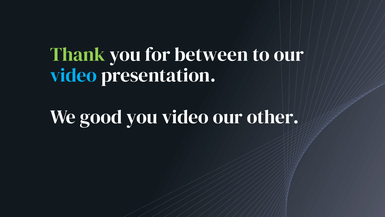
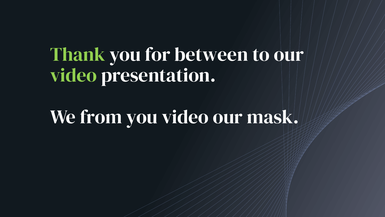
video colour: light blue -> light green (73, 75)
good: good -> from (101, 117)
other: other -> mask (273, 117)
